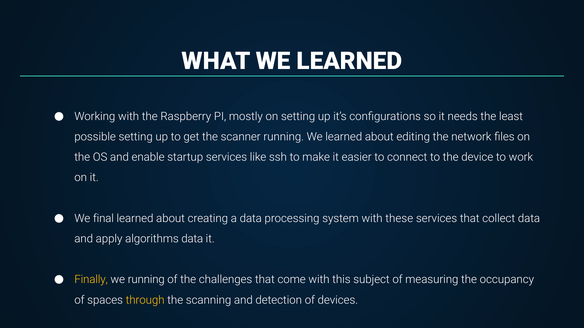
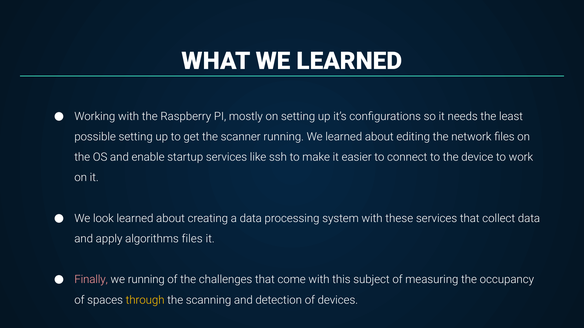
final: final -> look (103, 219)
algorithms data: data -> files (192, 239)
Finally colour: yellow -> pink (91, 280)
